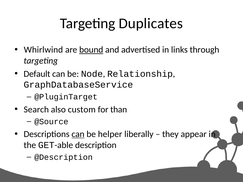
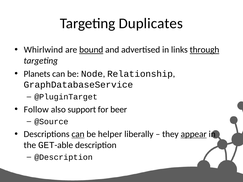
through underline: none -> present (205, 50)
Default: Default -> Planets (37, 74)
Search: Search -> Follow (36, 110)
custom: custom -> support (82, 110)
than: than -> beer (119, 110)
appear underline: none -> present (194, 134)
